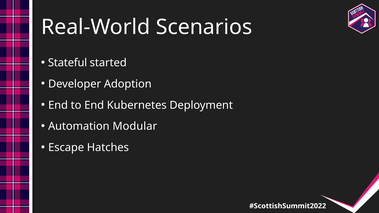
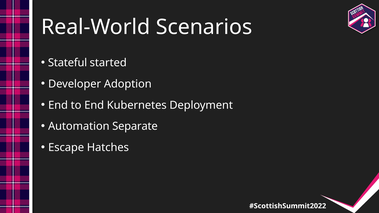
Modular: Modular -> Separate (135, 126)
